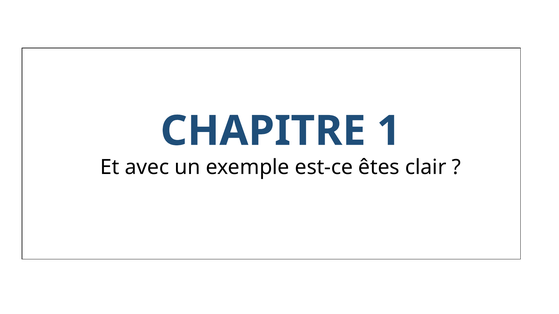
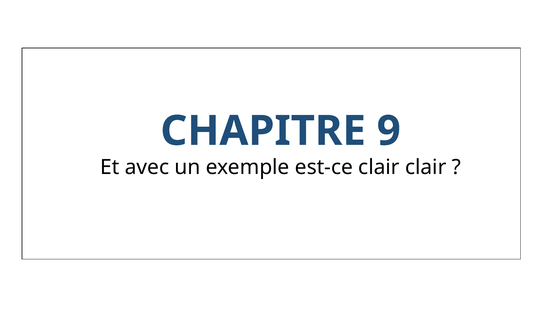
1: 1 -> 9 (389, 131)
est-ce êtes: êtes -> clair (379, 167)
